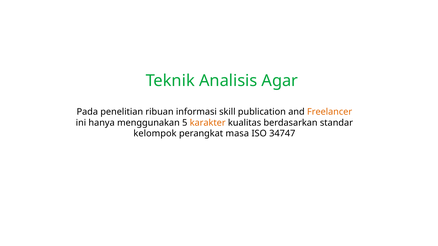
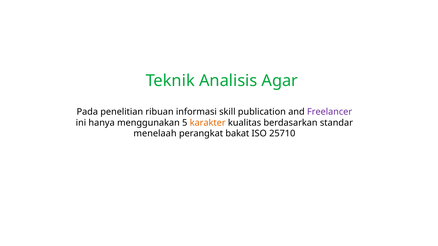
Freelancer colour: orange -> purple (330, 112)
kelompok: kelompok -> menelaah (155, 134)
masa: masa -> bakat (237, 134)
34747: 34747 -> 25710 (282, 134)
